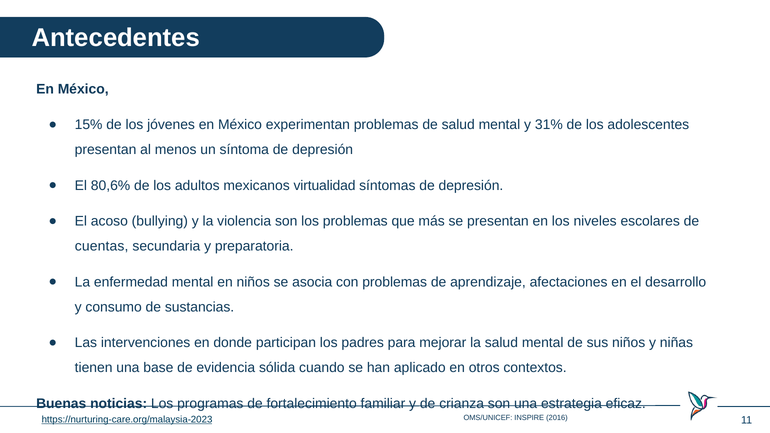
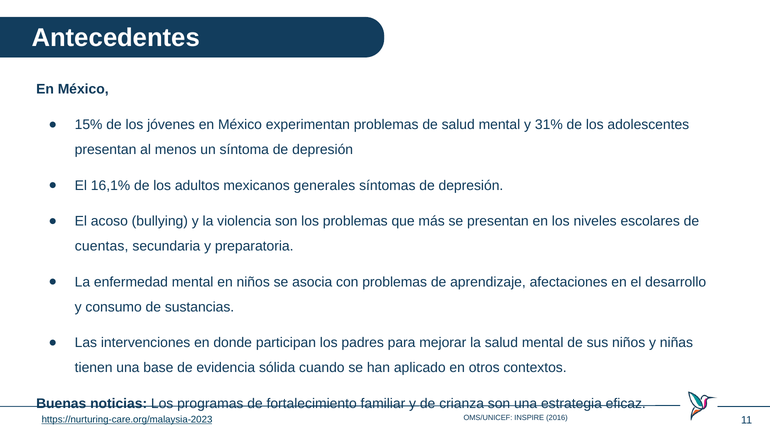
80,6%: 80,6% -> 16,1% (111, 186)
virtualidad: virtualidad -> generales (324, 186)
